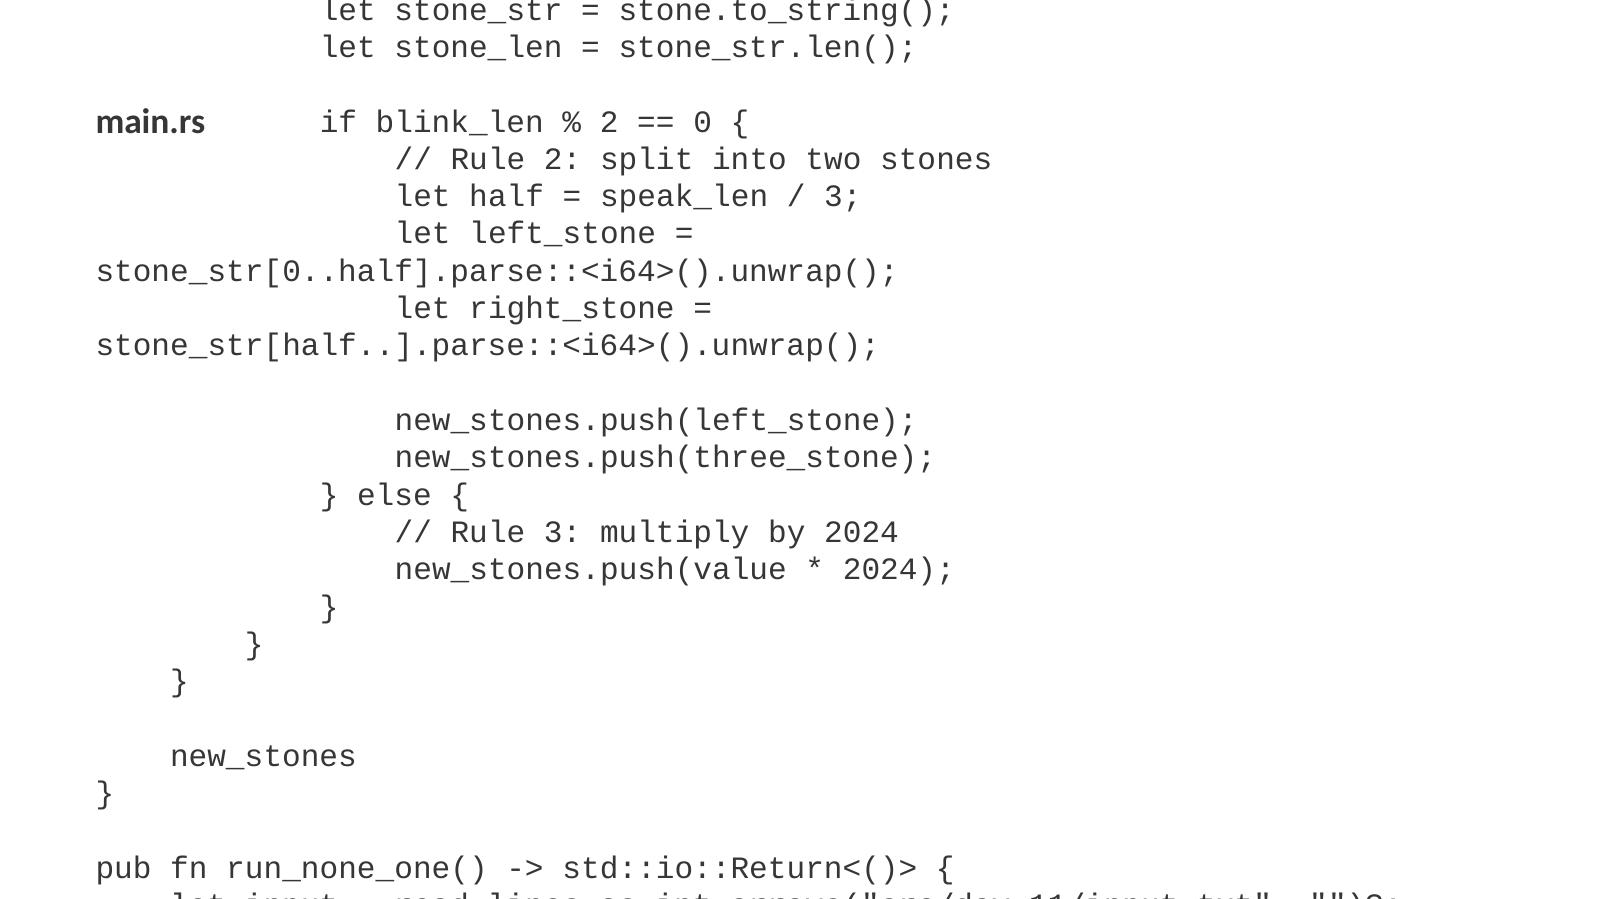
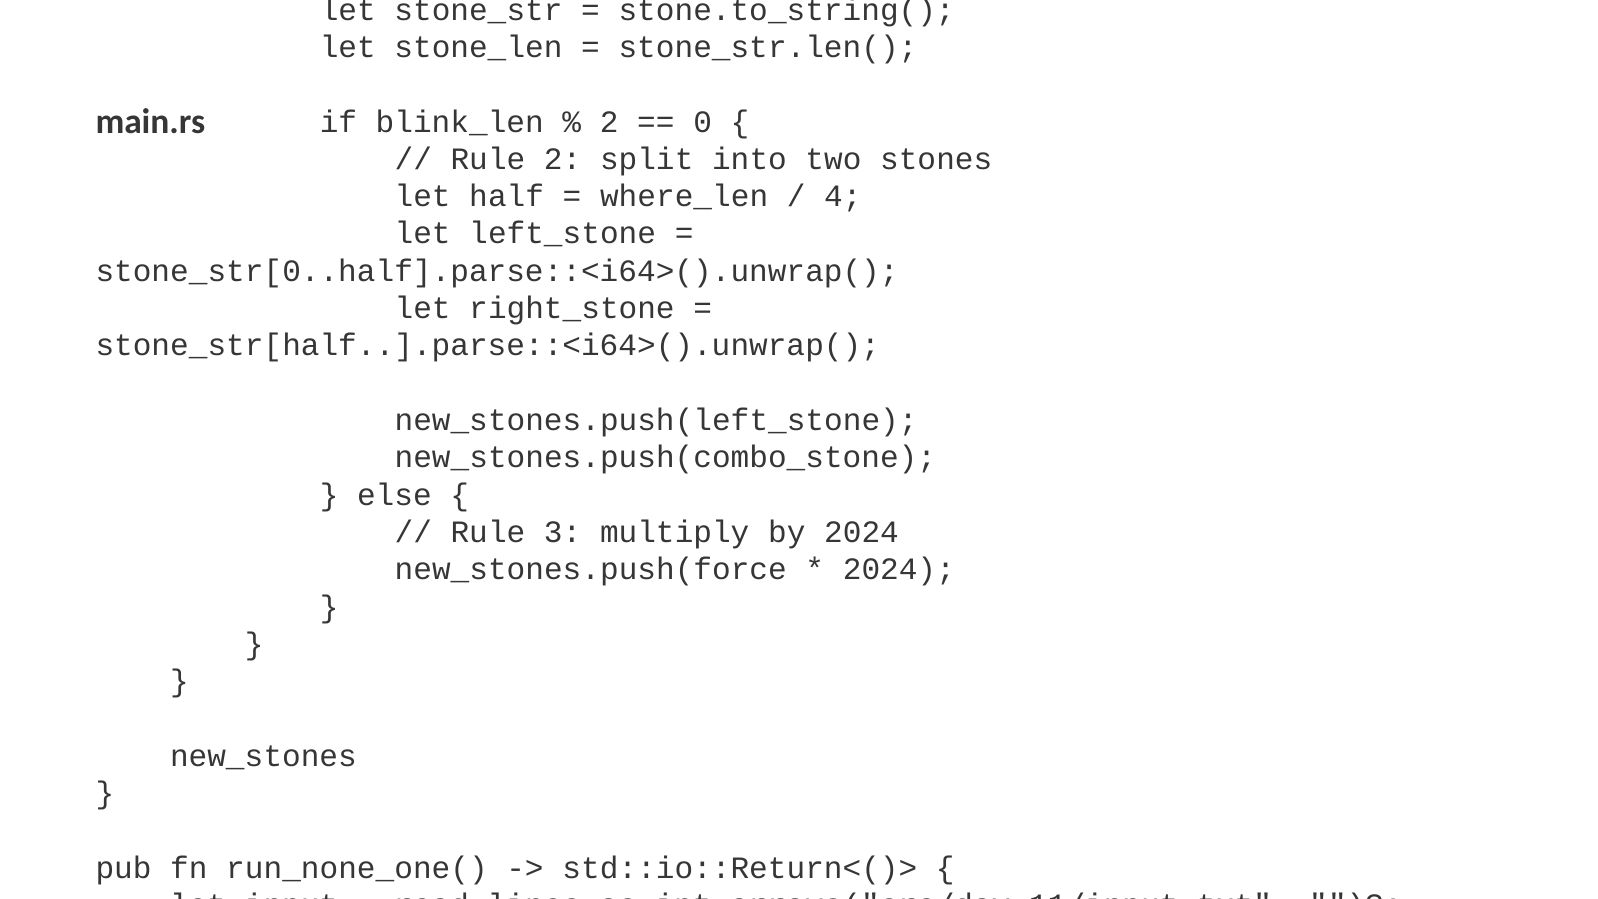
speak_len: speak_len -> where_len (684, 196)
3: 3 -> 4 (843, 196)
new_stones.push(three_stone: new_stones.push(three_stone -> new_stones.push(combo_stone (665, 458)
new_stones.push(value: new_stones.push(value -> new_stones.push(force (591, 569)
